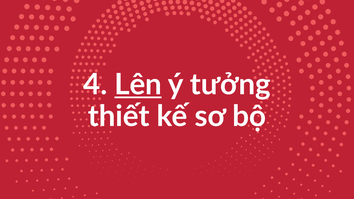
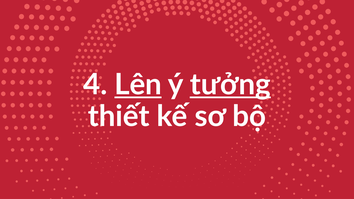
tưởng underline: none -> present (230, 85)
